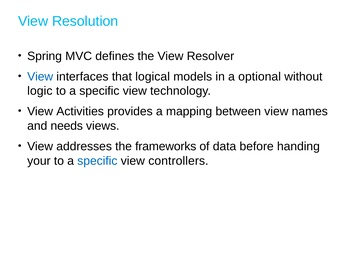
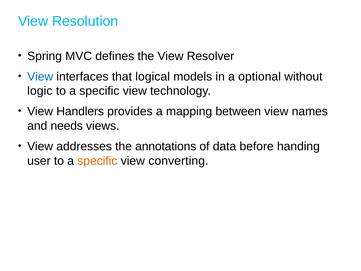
Activities: Activities -> Handlers (80, 111)
frameworks: frameworks -> annotations (166, 146)
your: your -> user (39, 161)
specific colour: blue -> orange (97, 161)
controllers: controllers -> converting (178, 161)
